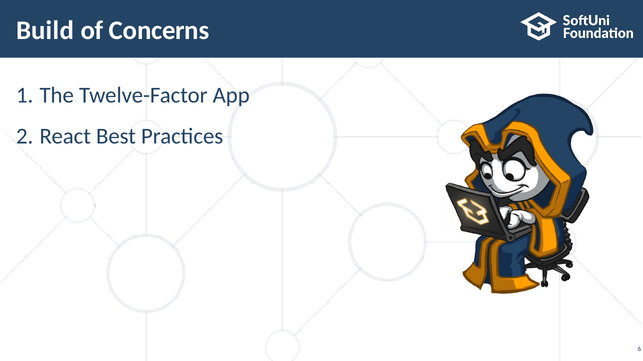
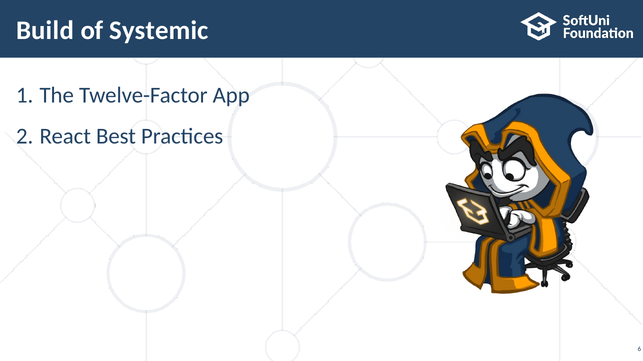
Concerns: Concerns -> Systemic (159, 30)
